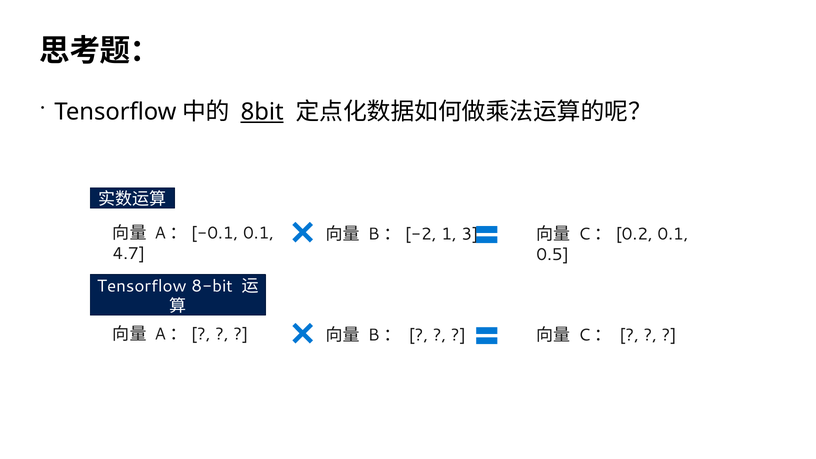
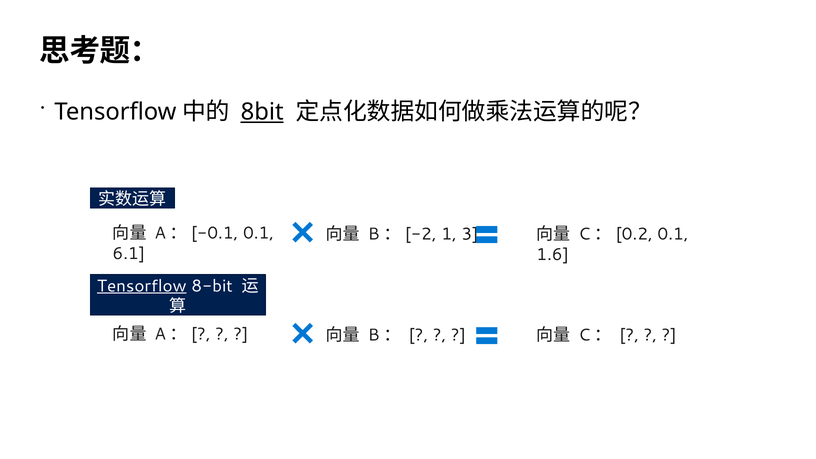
4.7: 4.7 -> 6.1 (129, 254)
0.5: 0.5 -> 1.6 (553, 255)
Tensorflow underline: none -> present (142, 286)
